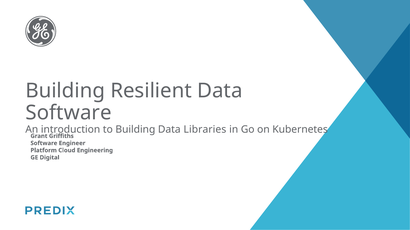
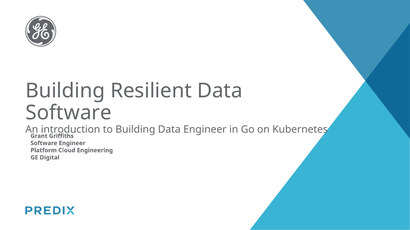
Data Libraries: Libraries -> Engineer (205, 130)
